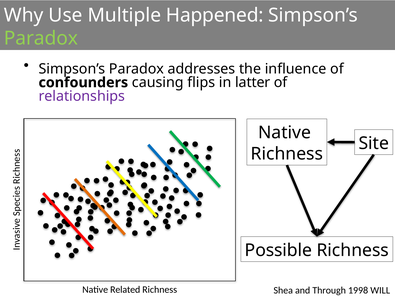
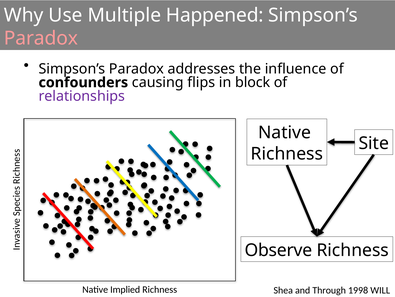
Paradox colour: light green -> pink (41, 38)
latter: latter -> block (253, 82)
Possible: Possible -> Observe (278, 250)
Related: Related -> Implied (125, 289)
